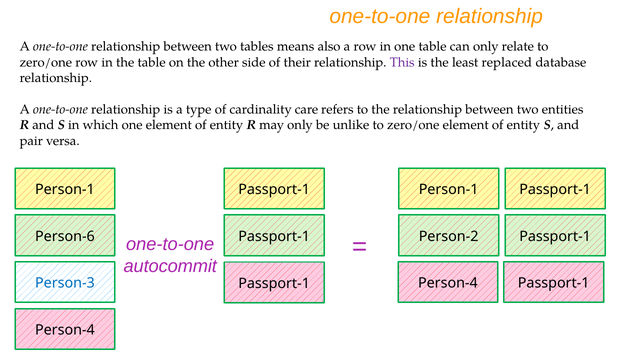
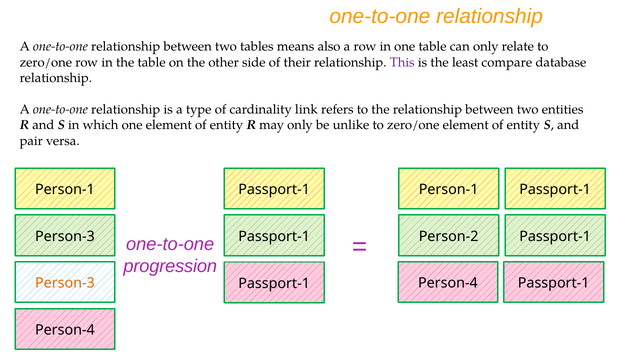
replaced: replaced -> compare (507, 62)
care: care -> link (306, 109)
Person-6: Person-6 -> Person-3 (65, 236)
autocommit: autocommit -> progression (170, 266)
Person-3 colour: blue -> orange (65, 283)
